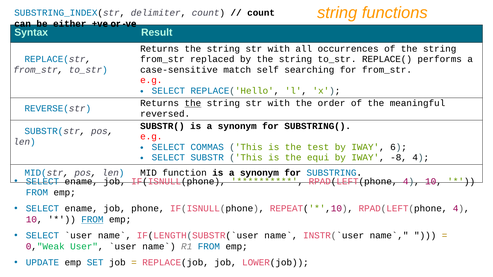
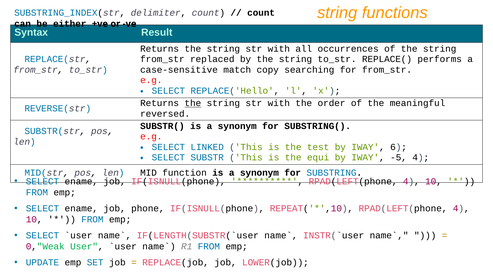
self: self -> copy (268, 70)
COMMAS: COMMAS -> LINKED (207, 147)
-8: -8 -> -5 (399, 158)
FROM underline: present -> none (92, 220)
